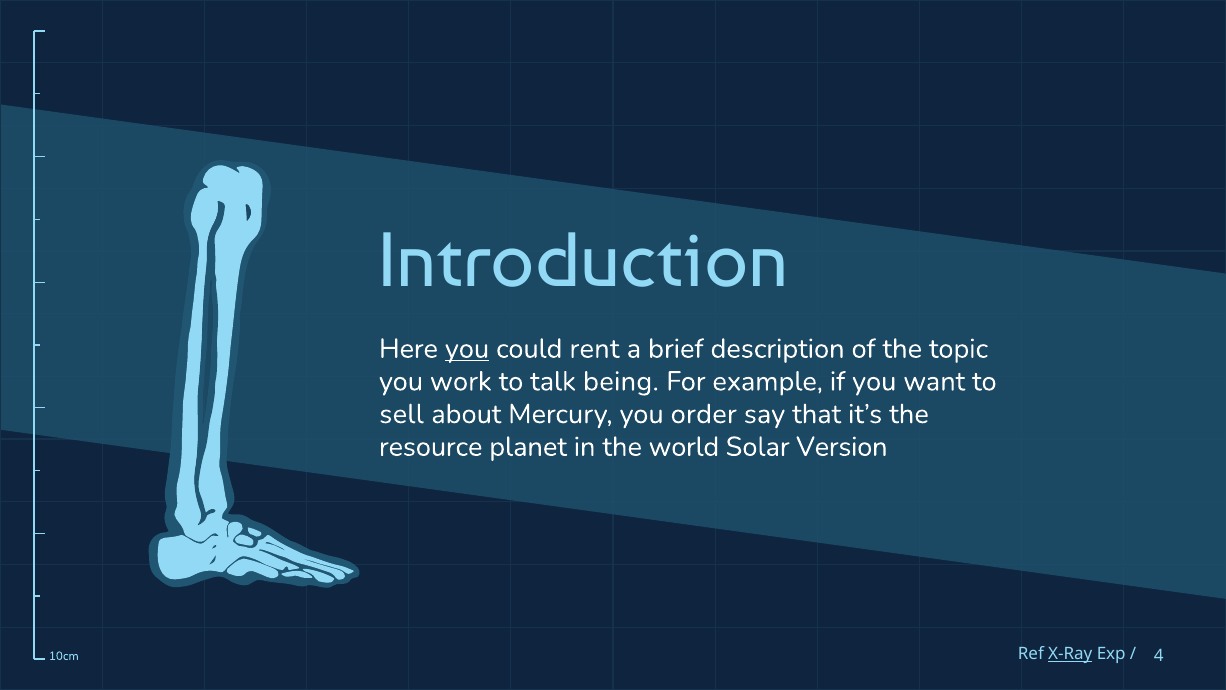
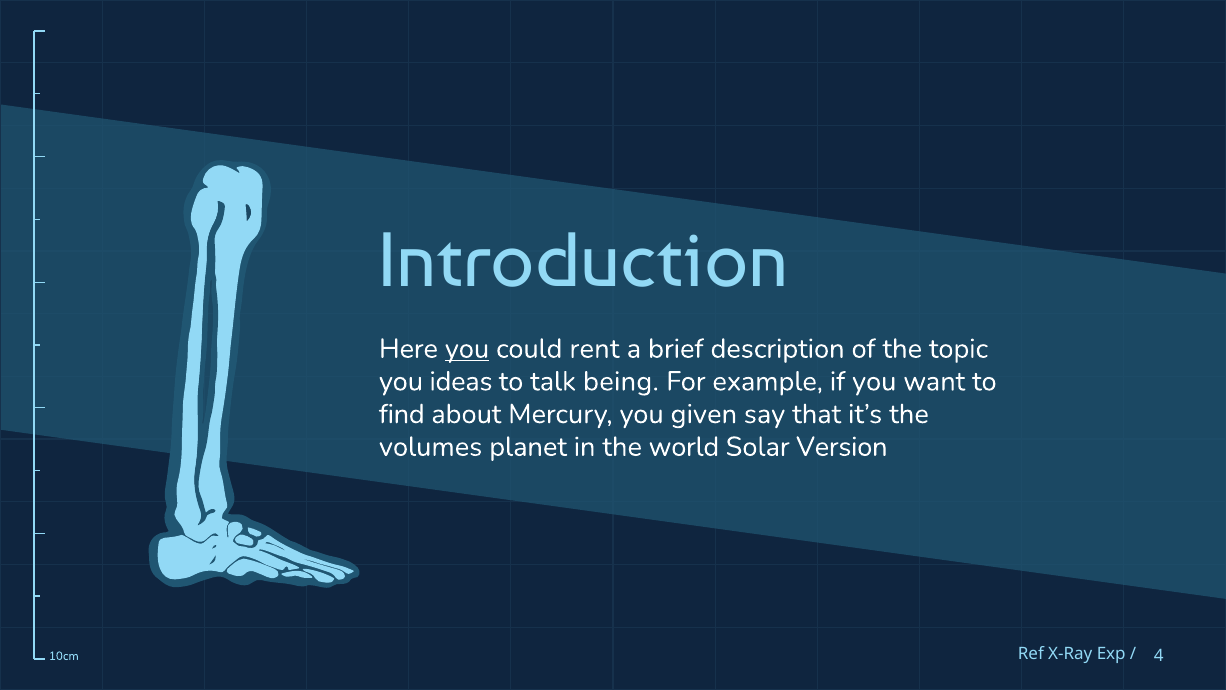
work: work -> ideas (461, 381)
sell: sell -> find (402, 414)
order: order -> given (704, 414)
resource: resource -> volumes (431, 447)
X-Ray underline: present -> none (1070, 654)
